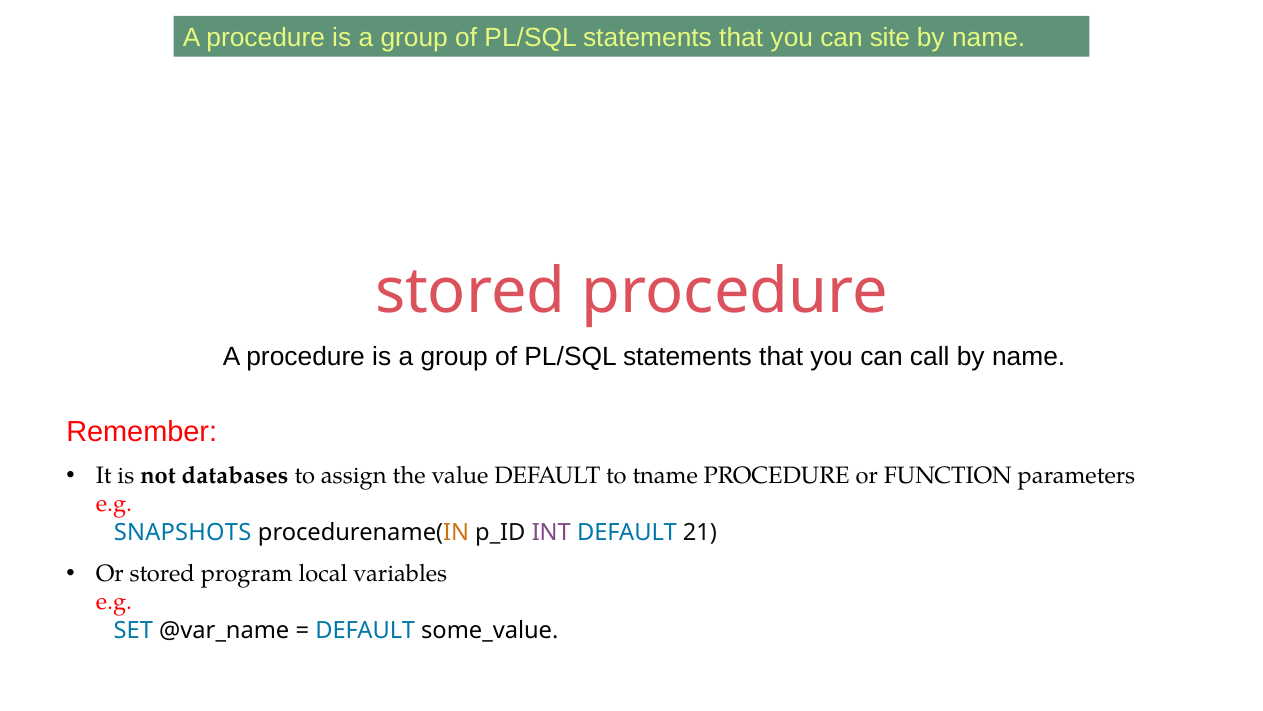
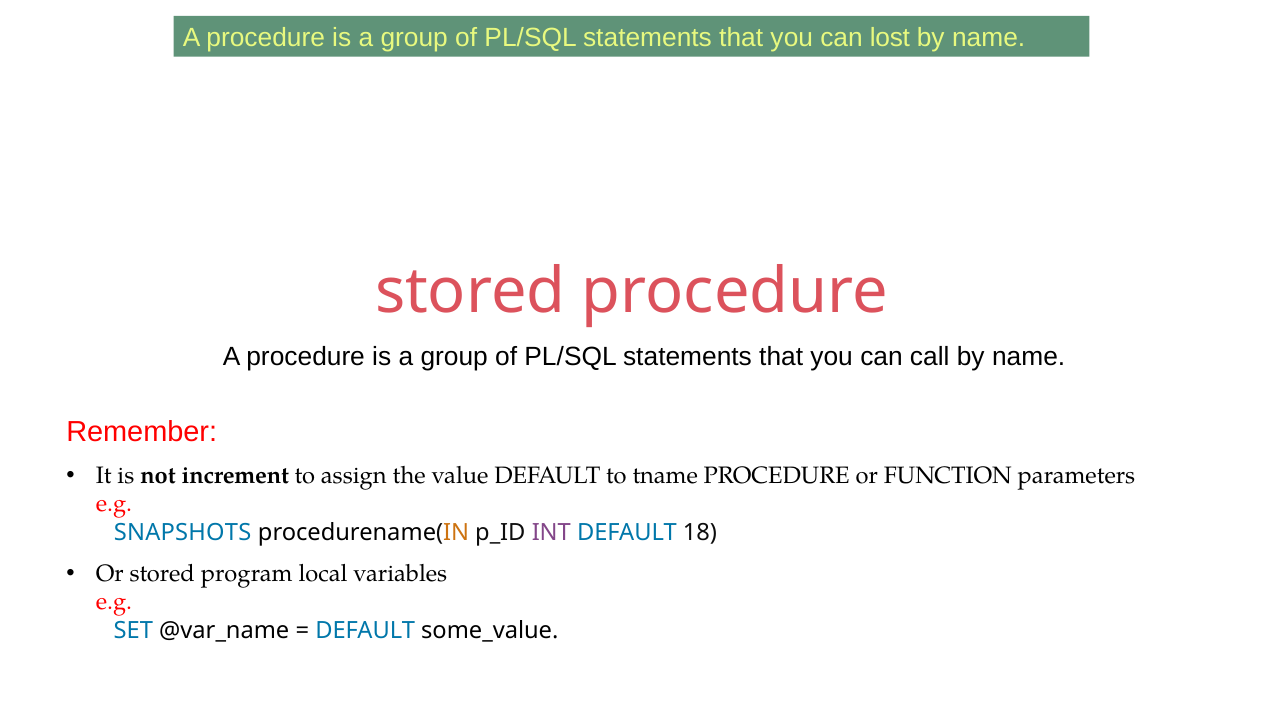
site: site -> lost (890, 38)
databases: databases -> increment (235, 475)
21: 21 -> 18 (700, 532)
